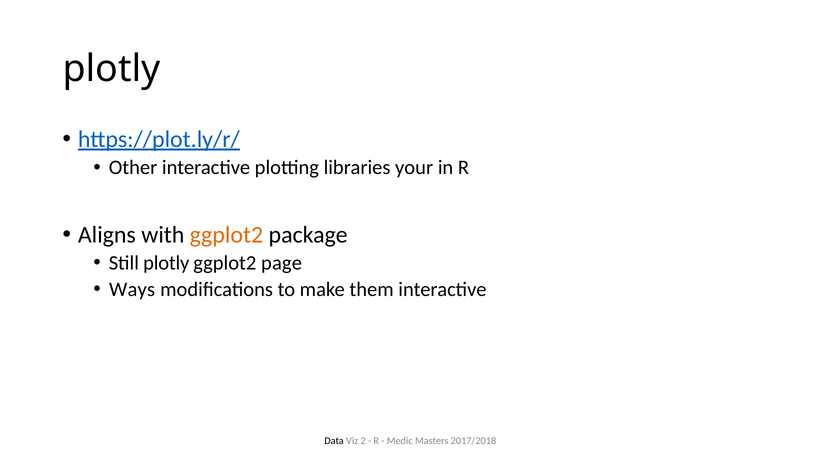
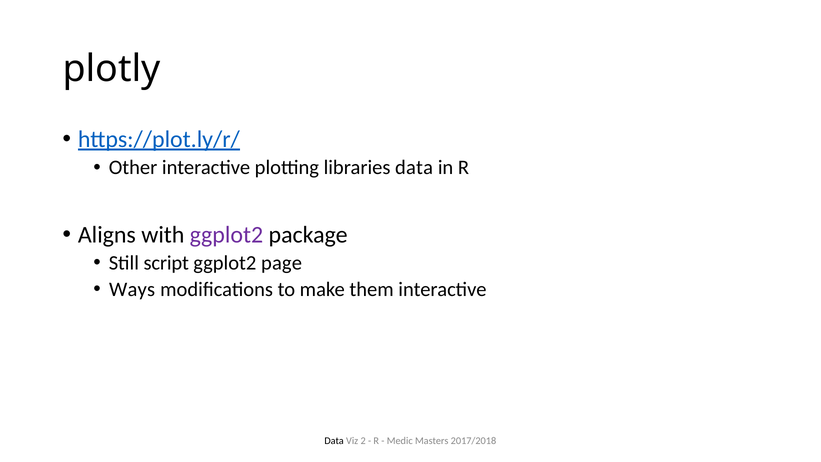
libraries your: your -> data (414, 168)
ggplot2 colour: orange -> purple (226, 235)
Still plotly: plotly -> script (166, 263)
